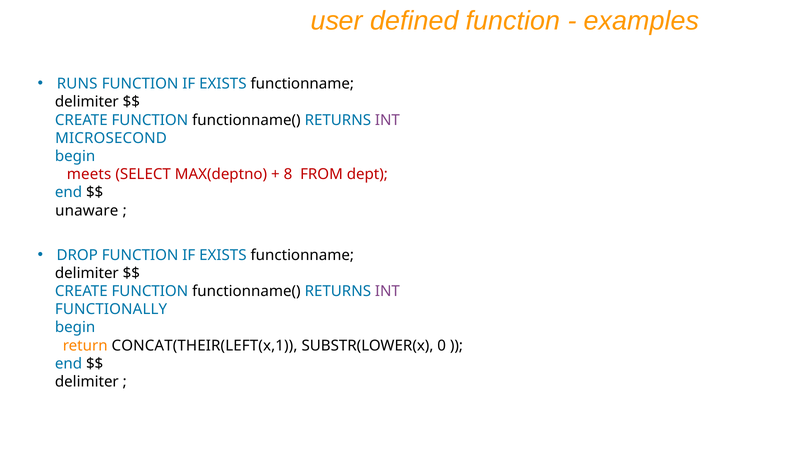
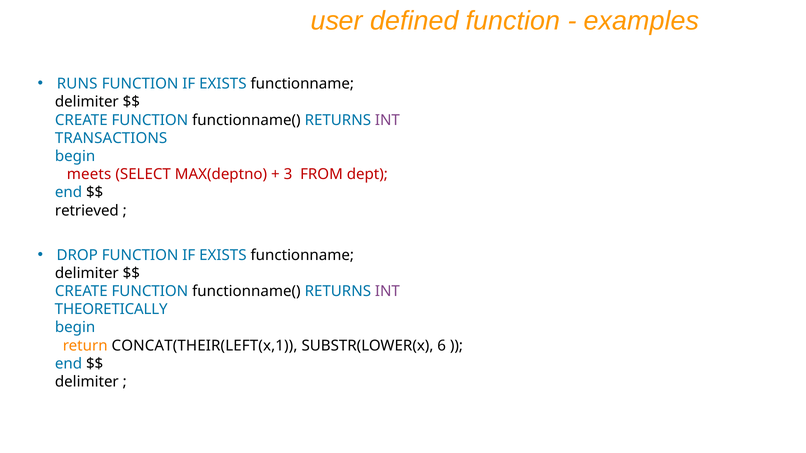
MICROSECOND: MICROSECOND -> TRANSACTIONS (111, 138)
8: 8 -> 3 (288, 175)
unaware: unaware -> retrieved (87, 211)
FUNCTIONALLY: FUNCTIONALLY -> THEORETICALLY (111, 310)
0: 0 -> 6 (442, 346)
